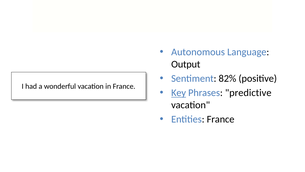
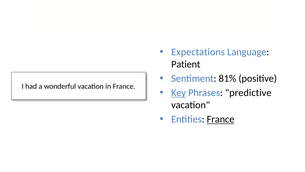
Autonomous: Autonomous -> Expectations (198, 52)
Output: Output -> Patient (186, 64)
82%: 82% -> 81% (227, 78)
France underline: none -> present (221, 119)
